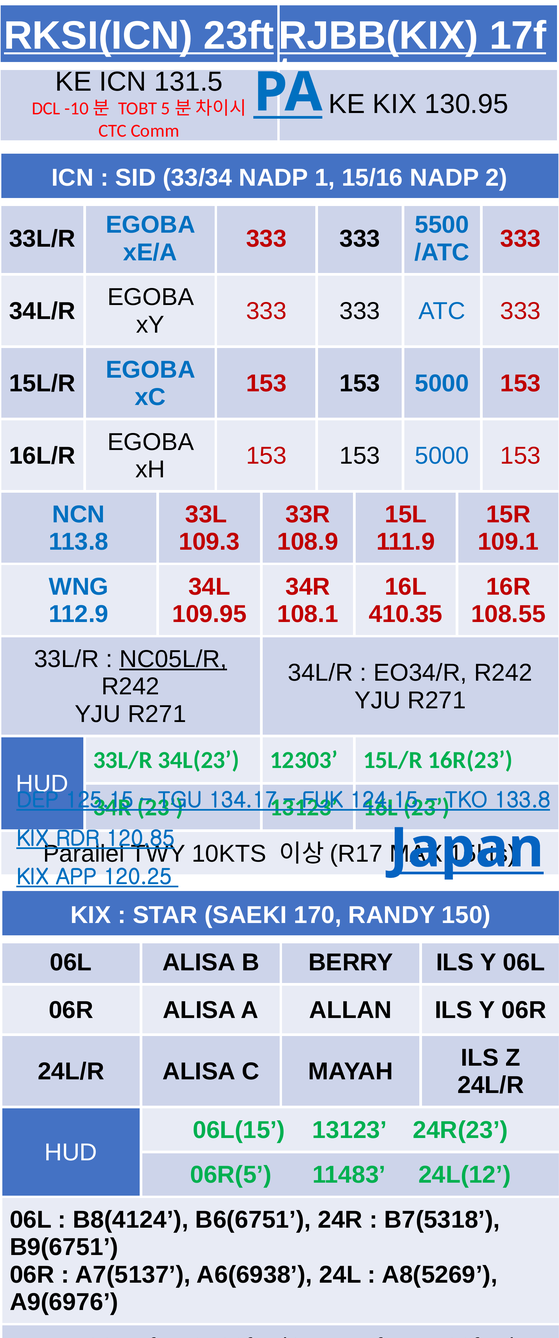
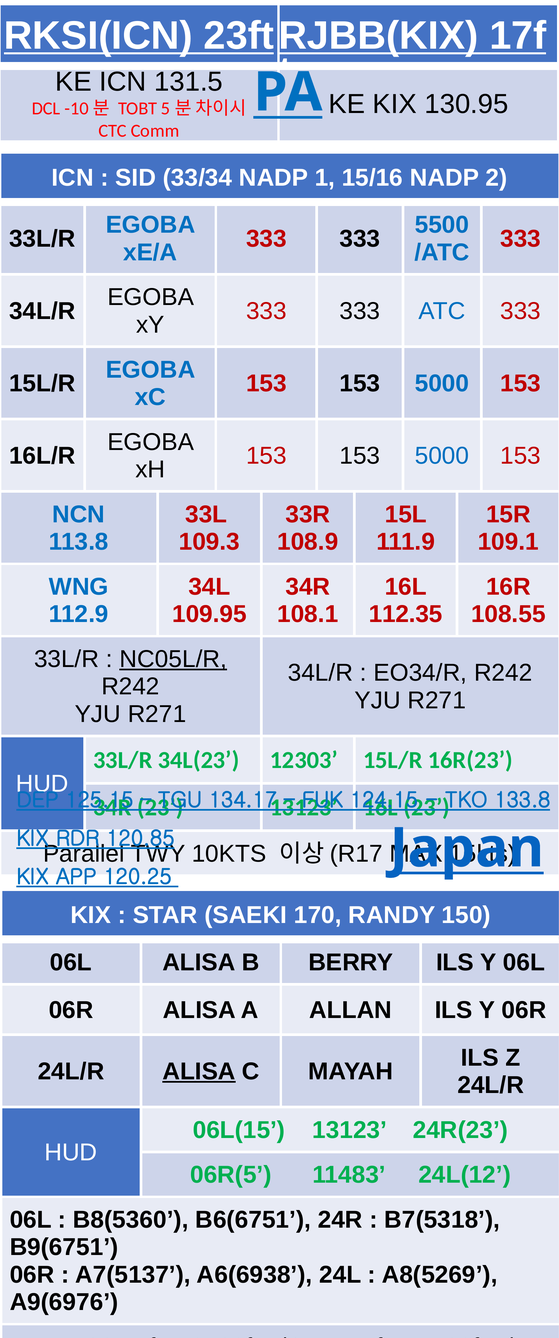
410.35: 410.35 -> 112.35 (406, 614)
ALISA underline: none -> present (199, 1071)
B8(4124: B8(4124 -> B8(5360 (131, 1219)
